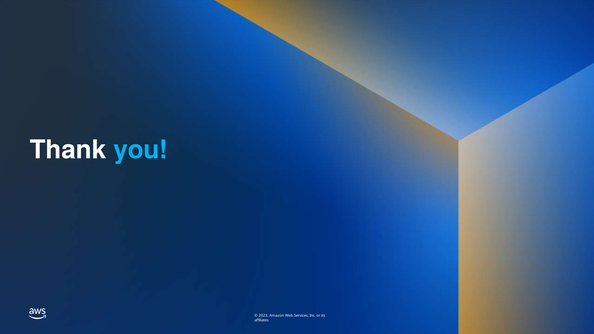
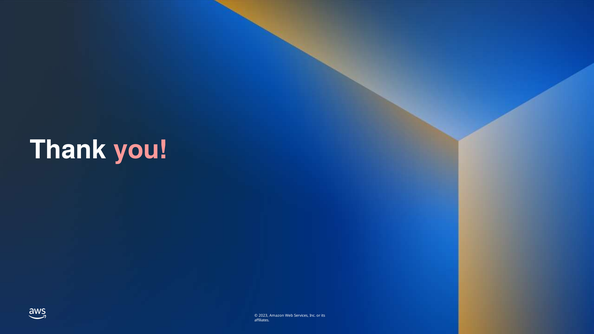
you colour: light blue -> pink (141, 150)
